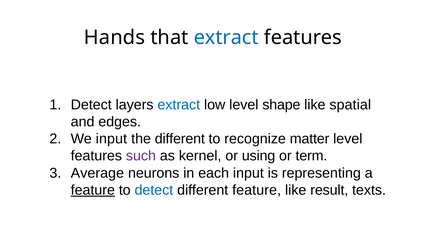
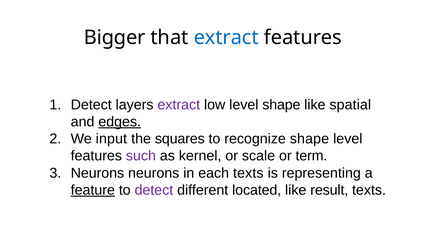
Hands: Hands -> Bigger (115, 38)
extract colour: blue -> purple (179, 105)
edges underline: none -> present (120, 122)
the different: different -> squares (180, 139)
recognize matter: matter -> shape (309, 139)
using: using -> scale (259, 156)
Average: Average -> Neurons (97, 173)
each input: input -> texts (248, 173)
detect colour: blue -> purple (154, 190)
different feature: feature -> located (257, 190)
